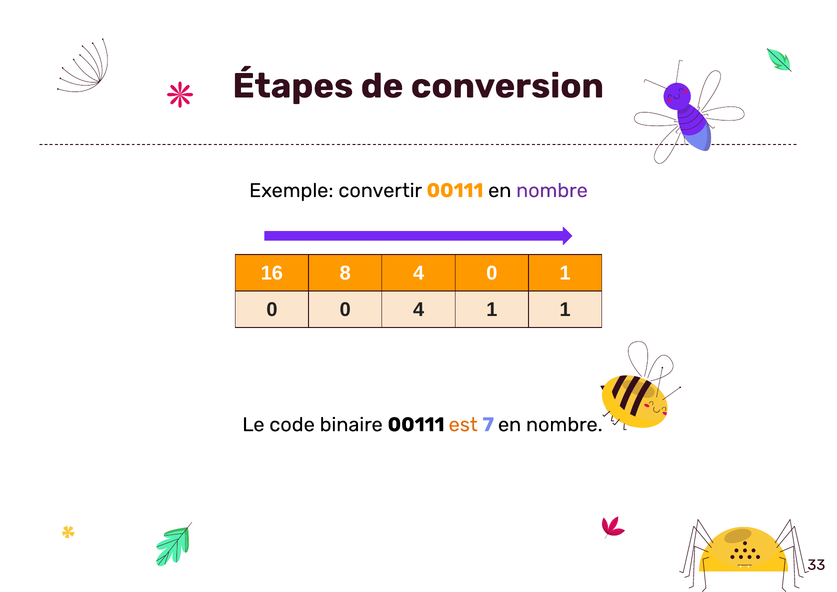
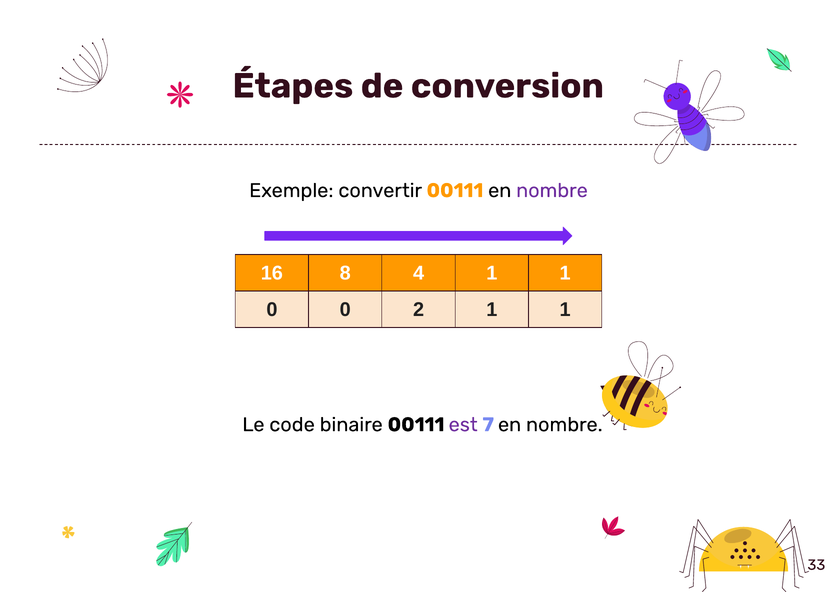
4 0: 0 -> 1 (492, 273)
0 4: 4 -> 2 (419, 309)
est colour: orange -> purple (463, 425)
